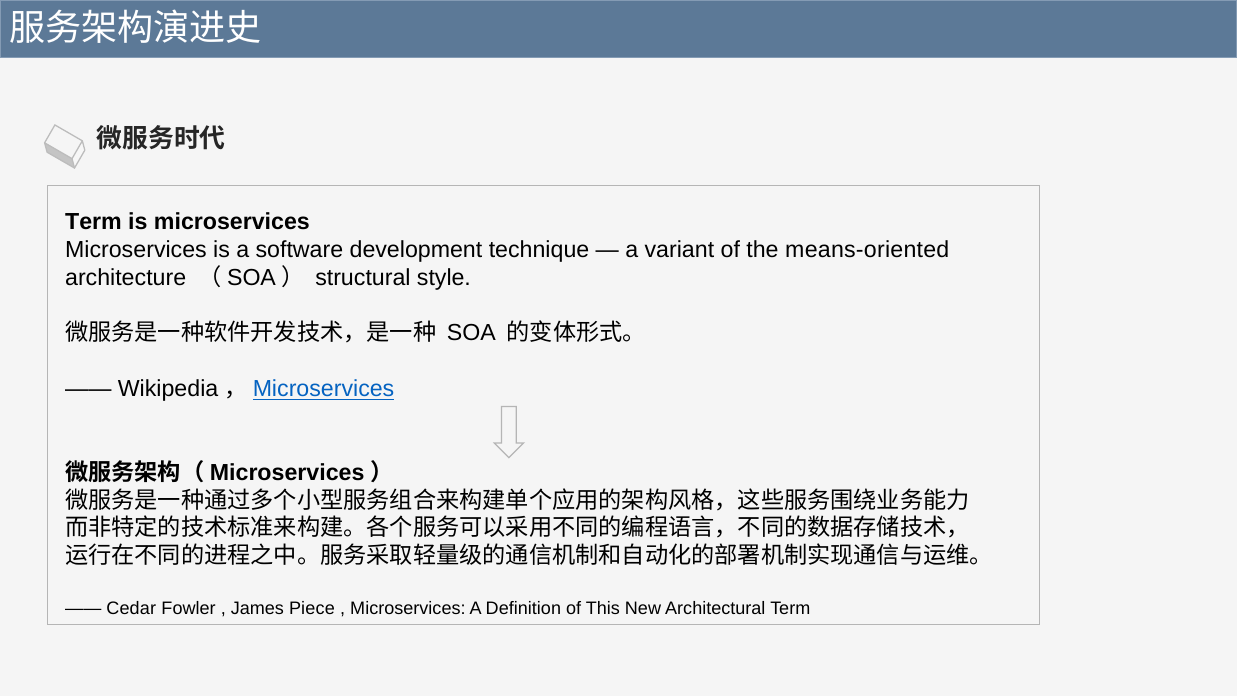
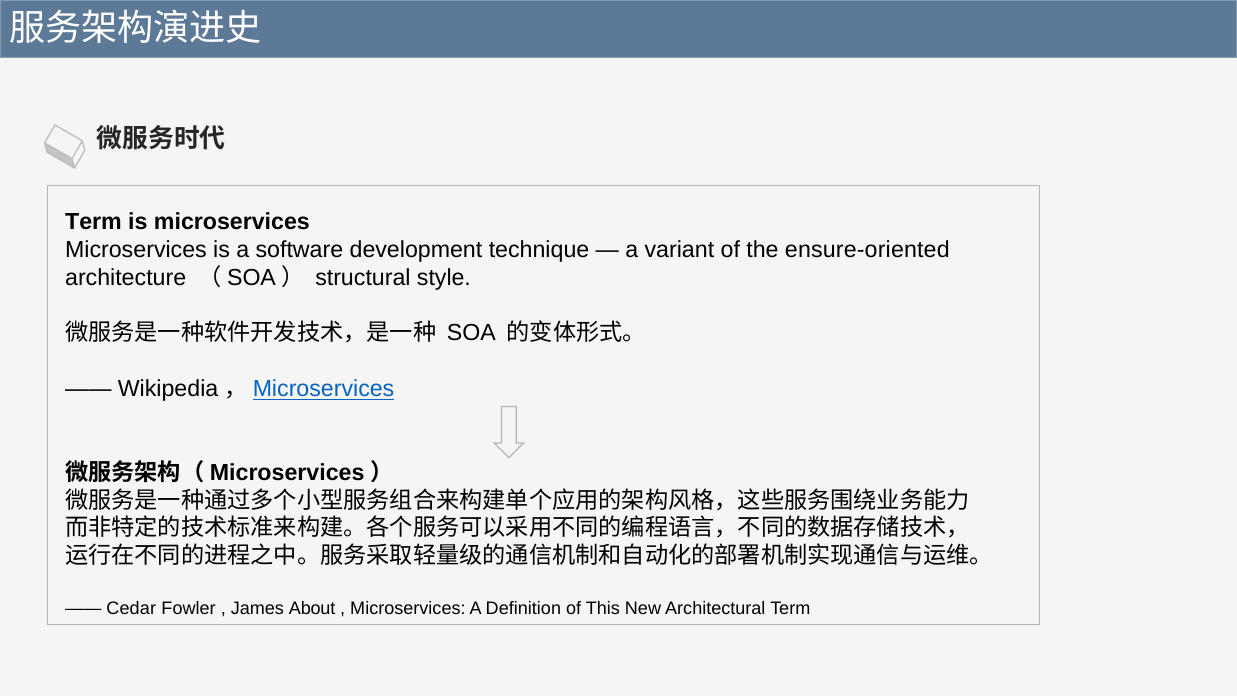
means-oriented: means-oriented -> ensure-oriented (867, 250)
Piece: Piece -> About (312, 608)
